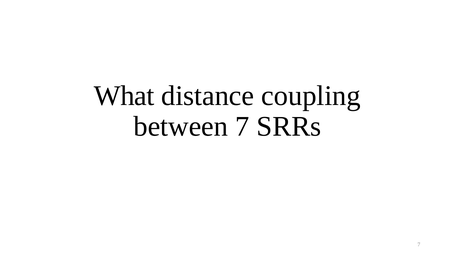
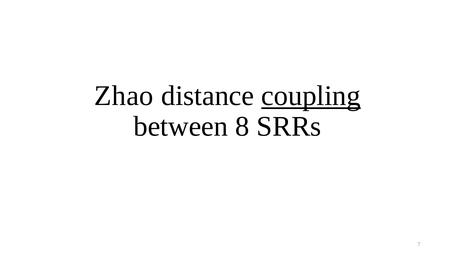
What: What -> Zhao (124, 96)
coupling underline: none -> present (311, 96)
between 7: 7 -> 8 (242, 127)
